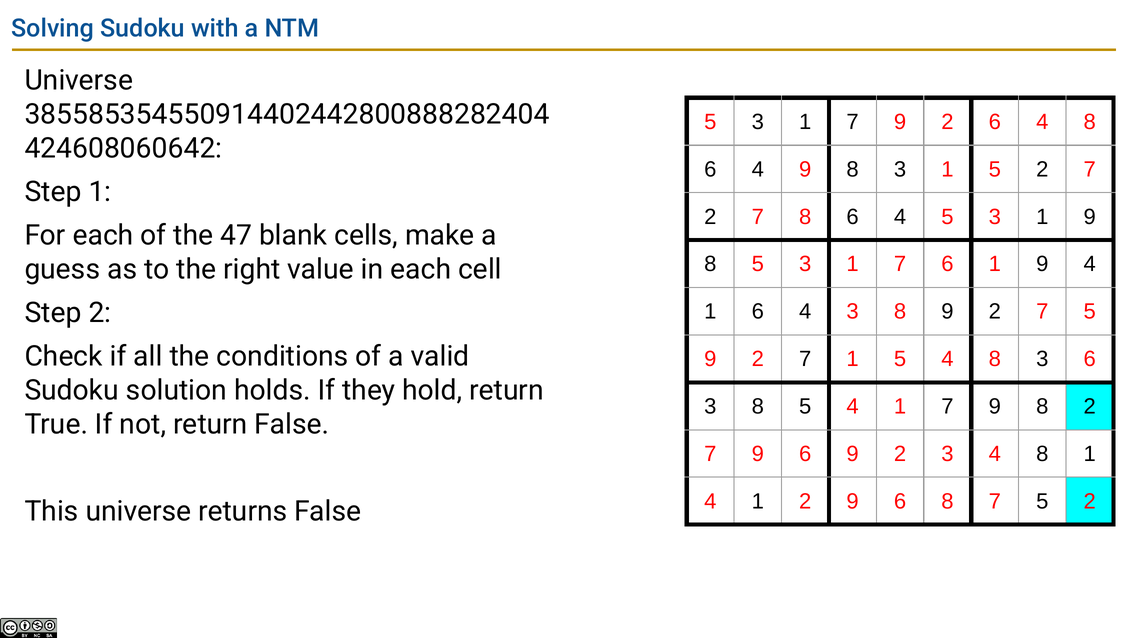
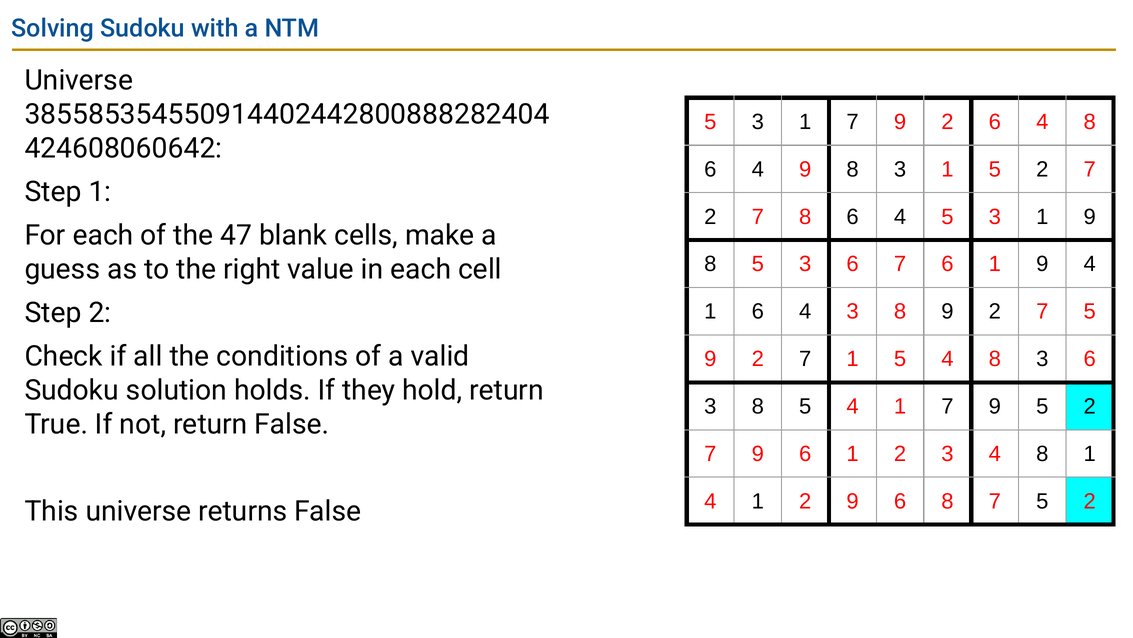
8 5 3 1: 1 -> 6 (853, 264)
7 9 8: 8 -> 5 (1042, 406)
9 6 9: 9 -> 1 (853, 453)
